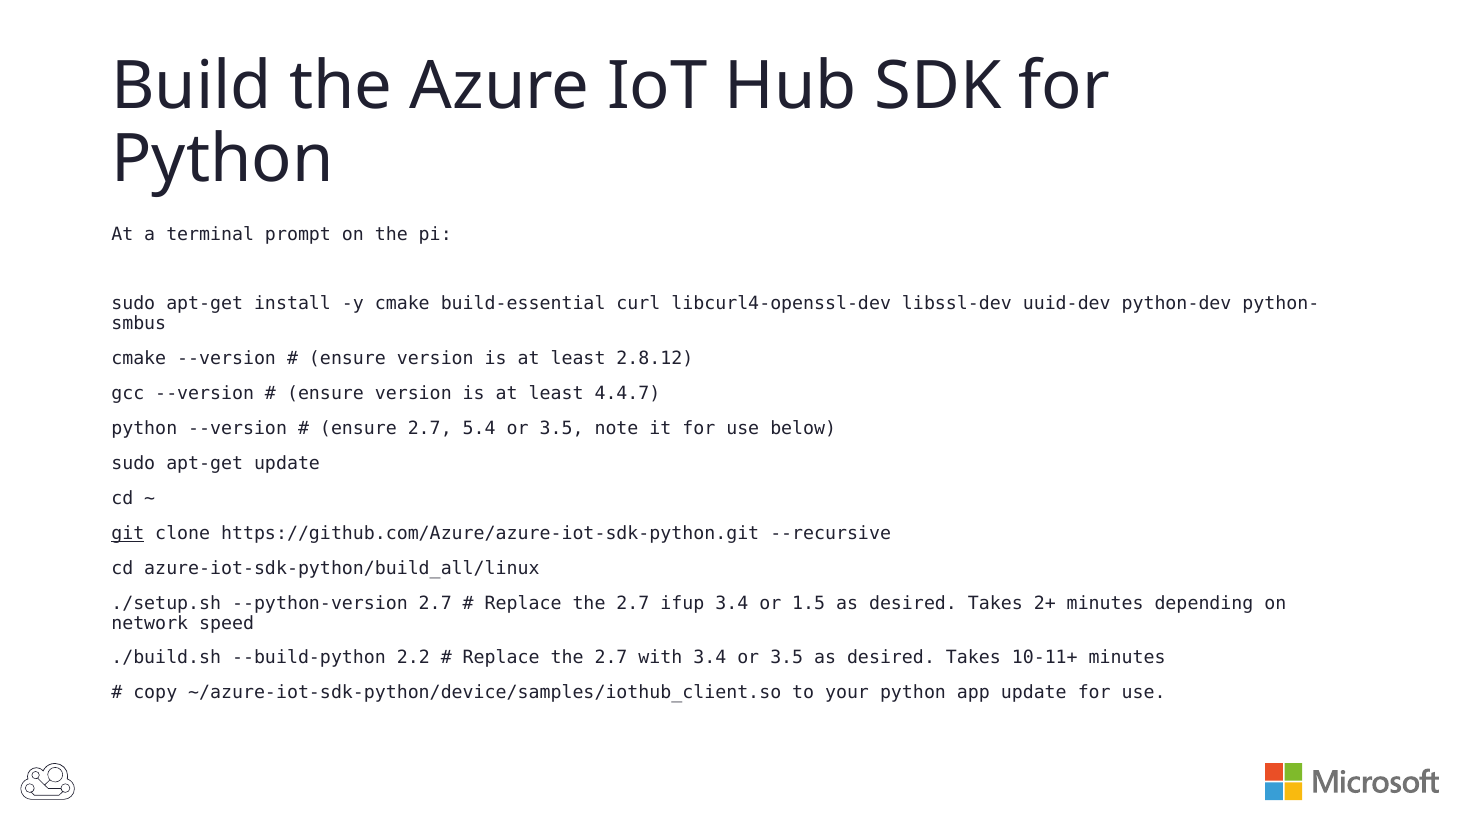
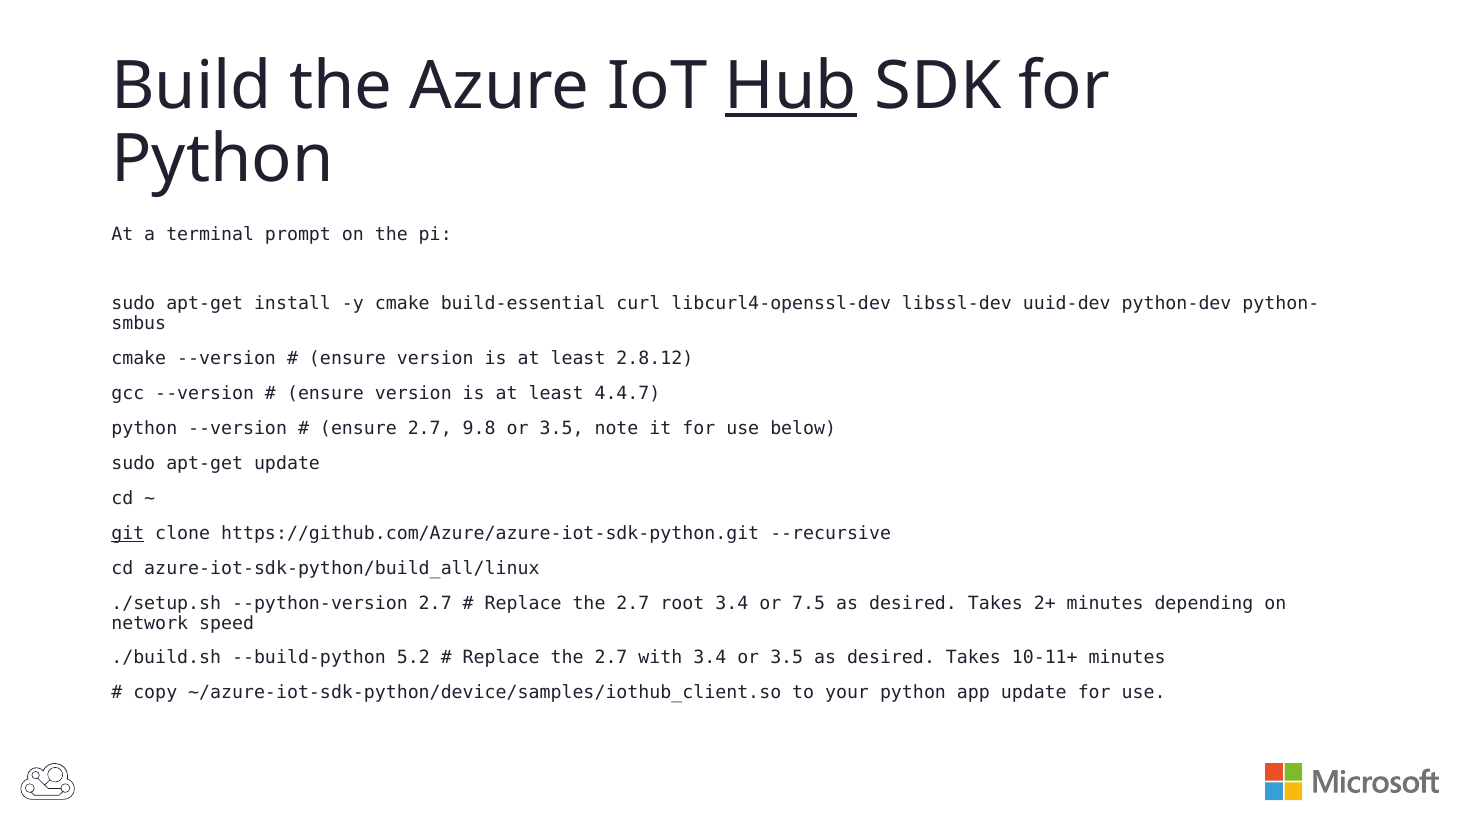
Hub underline: none -> present (791, 87)
5.4: 5.4 -> 9.8 (479, 428)
ifup: ifup -> root (682, 603)
1.5: 1.5 -> 7.5 (809, 603)
2.2: 2.2 -> 5.2 (413, 658)
